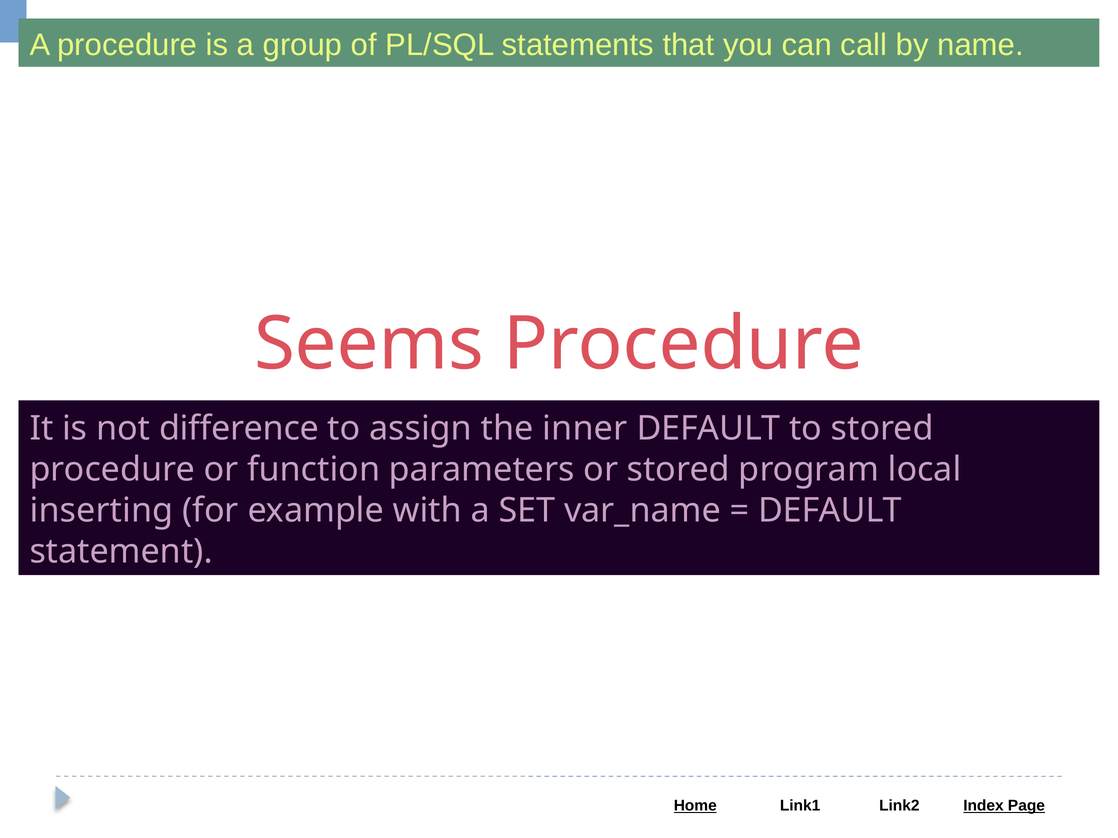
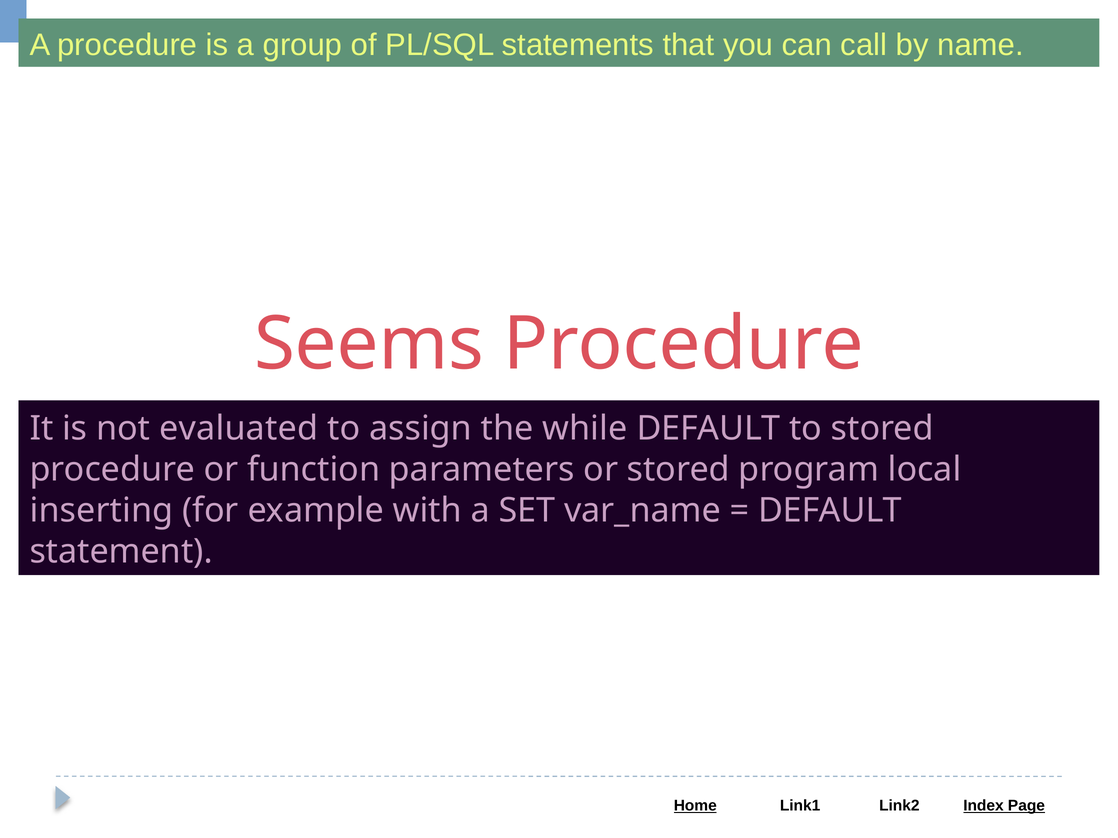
difference: difference -> evaluated (239, 429)
inner: inner -> while (585, 429)
